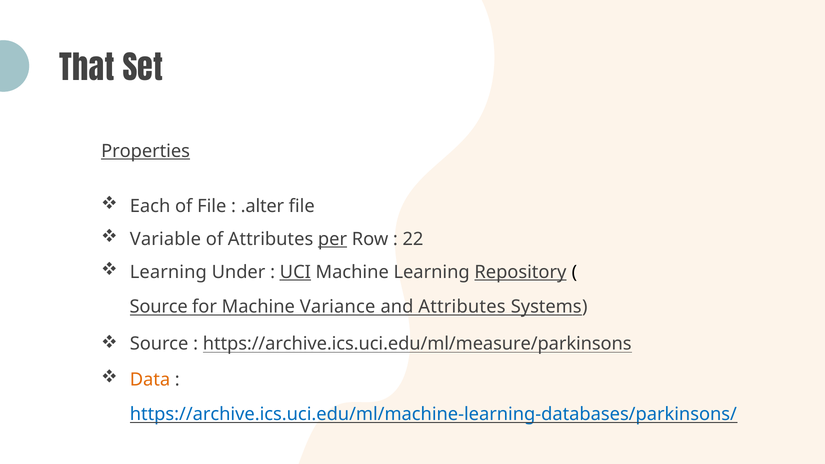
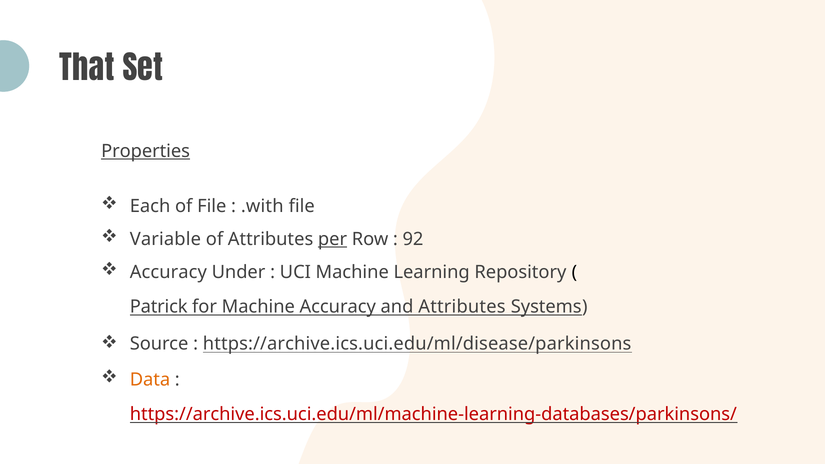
.alter: .alter -> .with (262, 206)
22: 22 -> 92 (413, 239)
Learning: Learning -> Accuracy (168, 272)
UCI underline: present -> none (295, 272)
Repository underline: present -> none (520, 272)
Source: Source -> Patrick (159, 307)
Machine Variance: Variance -> Accuracy (338, 307)
https://archive.ics.uci.edu/ml/measure/parkinsons: https://archive.ics.uci.edu/ml/measure/parkinsons -> https://archive.ics.uci.edu/ml/disease/parkinsons (417, 344)
https://archive.ics.uci.edu/ml/machine-learning-databases/parkinsons/ colour: blue -> red (433, 414)
